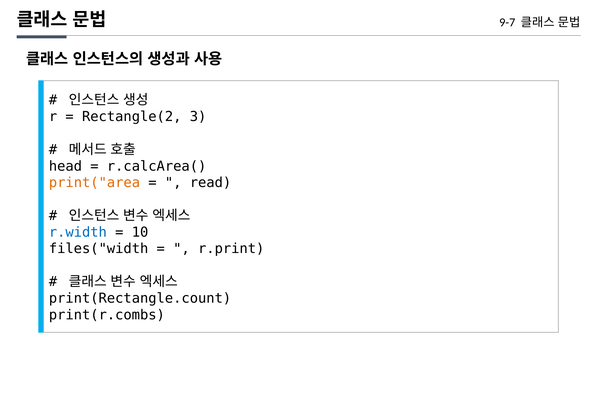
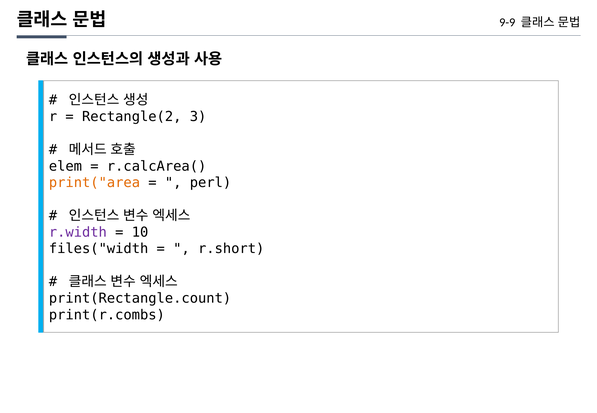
9-7: 9-7 -> 9-9 (507, 23)
head: head -> elem (65, 166)
read: read -> perl (210, 183)
r.width colour: blue -> purple (78, 232)
r.print: r.print -> r.short (231, 249)
